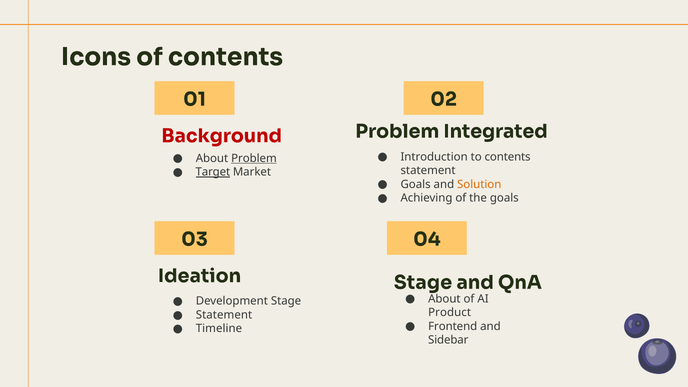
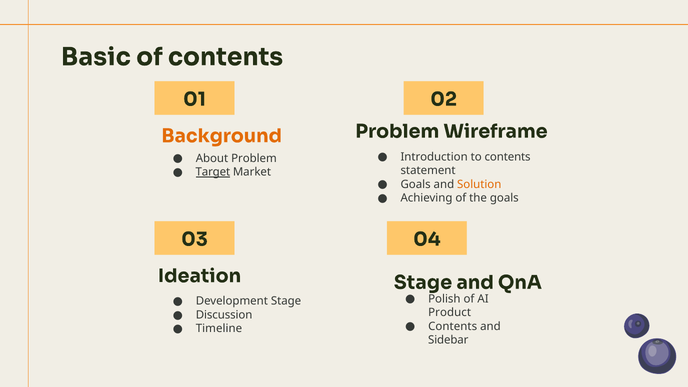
Icons: Icons -> Basic (96, 57)
Background colour: red -> orange (222, 136)
Integrated: Integrated -> Wireframe (495, 131)
Problem underline: present -> none (254, 158)
About: About -> Polish (444, 299)
Statement: Statement -> Discussion (224, 315)
Frontend: Frontend -> Contents (453, 326)
